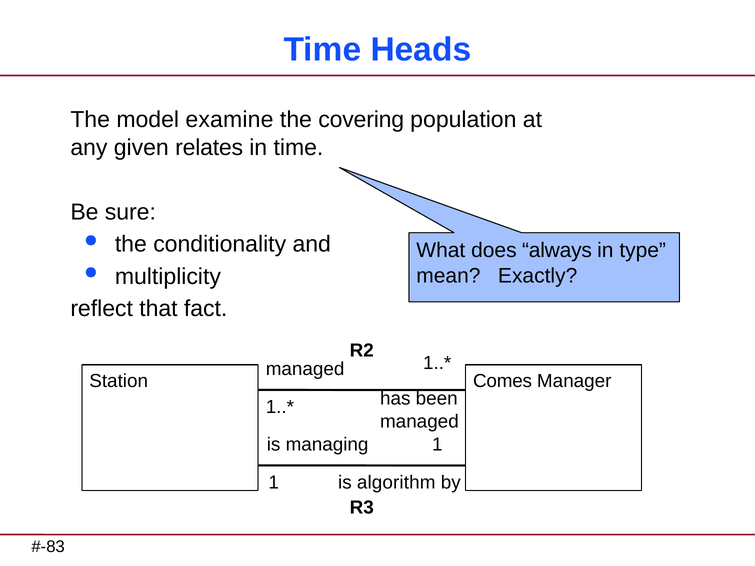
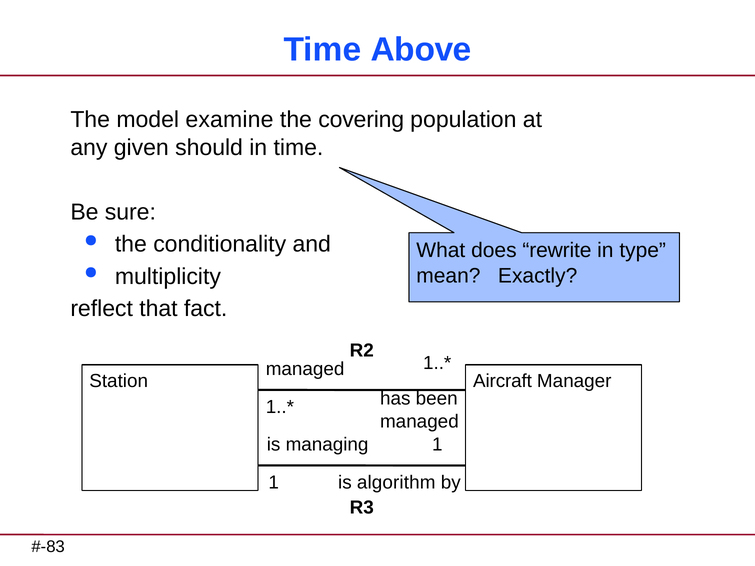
Heads: Heads -> Above (421, 50)
relates: relates -> should (209, 147)
always: always -> rewrite (557, 251)
Comes: Comes -> Aircraft (503, 381)
